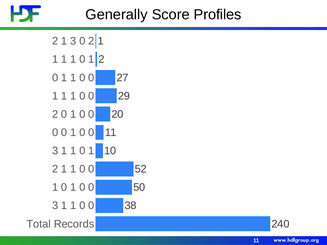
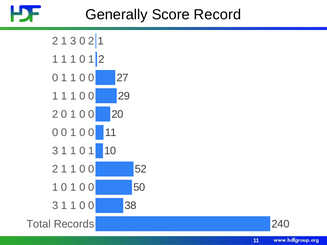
Profiles: Profiles -> Record (217, 15)
